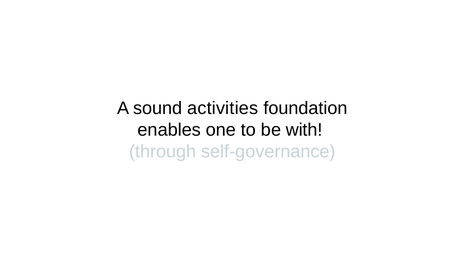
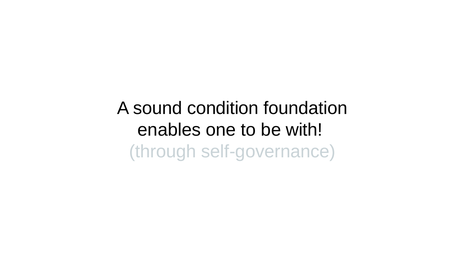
activities: activities -> condition (223, 108)
